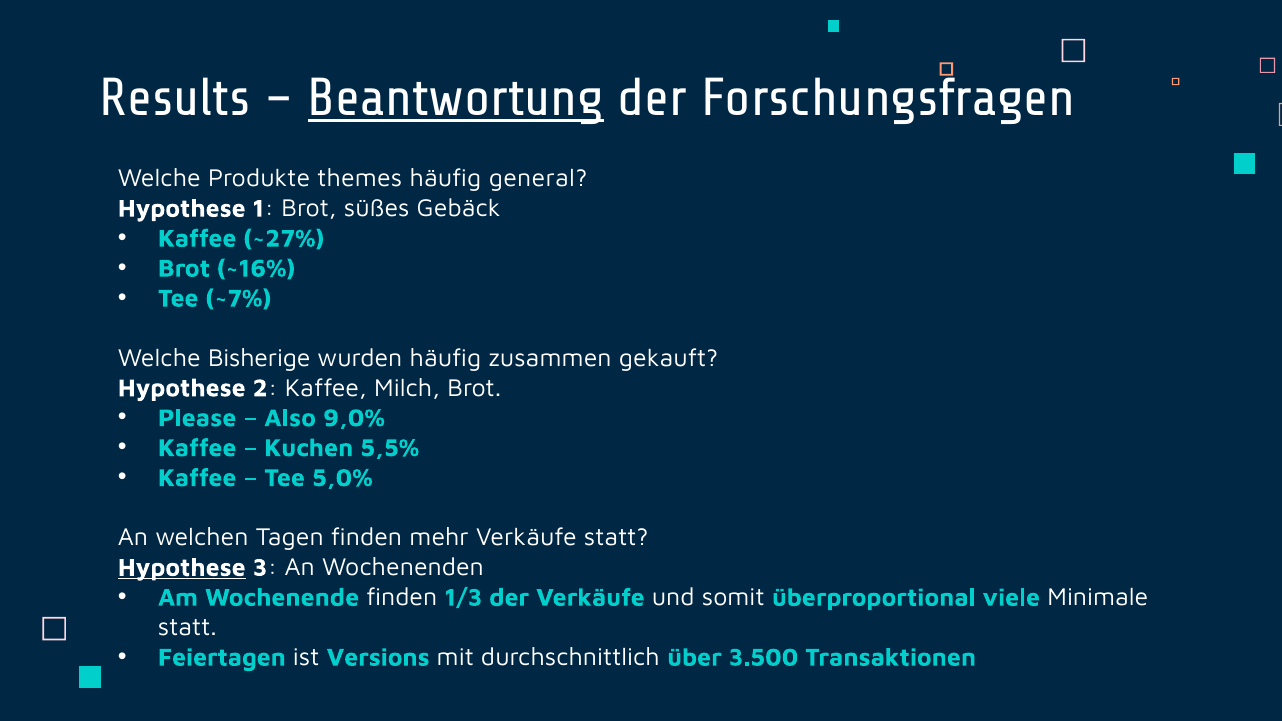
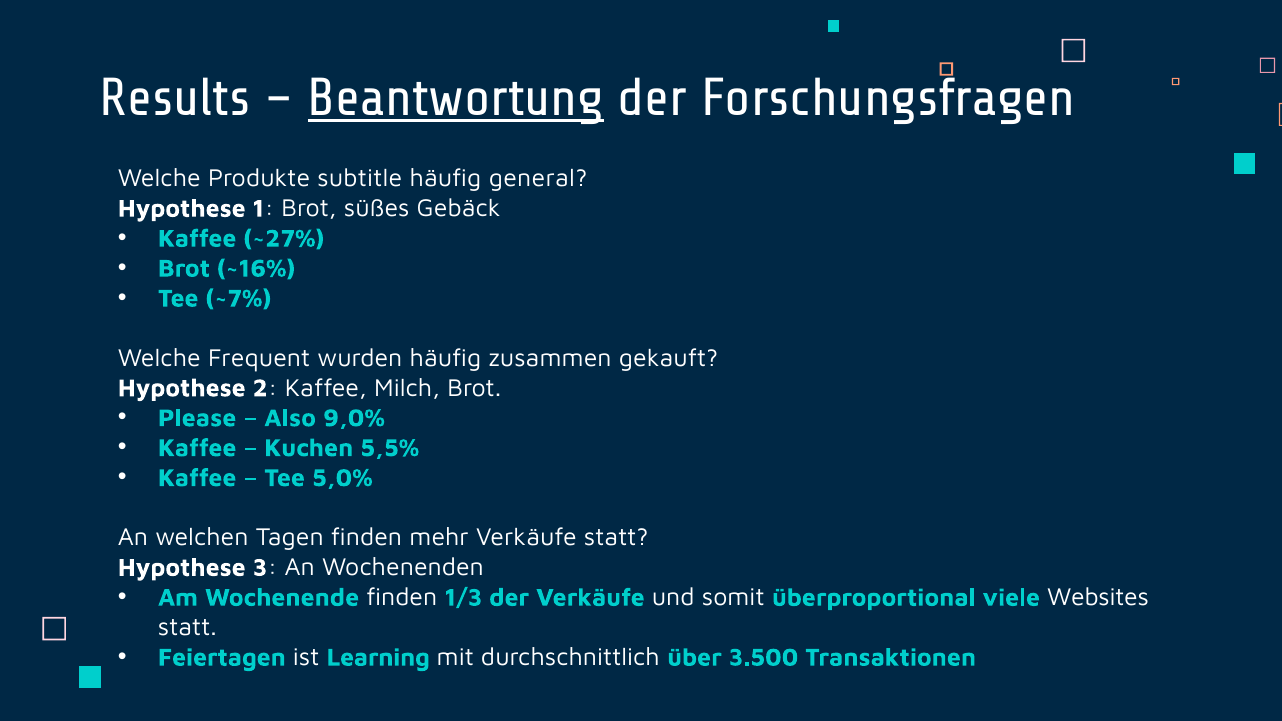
themes: themes -> subtitle (360, 179)
Bisherige: Bisherige -> Frequent (259, 358)
Hypothese underline: present -> none (182, 568)
Minimale: Minimale -> Websites (1098, 598)
Versions: Versions -> Learning (378, 658)
